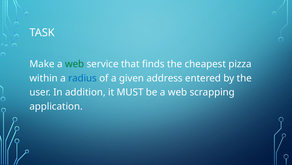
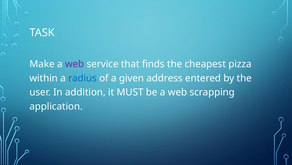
web colour: green -> purple (75, 64)
